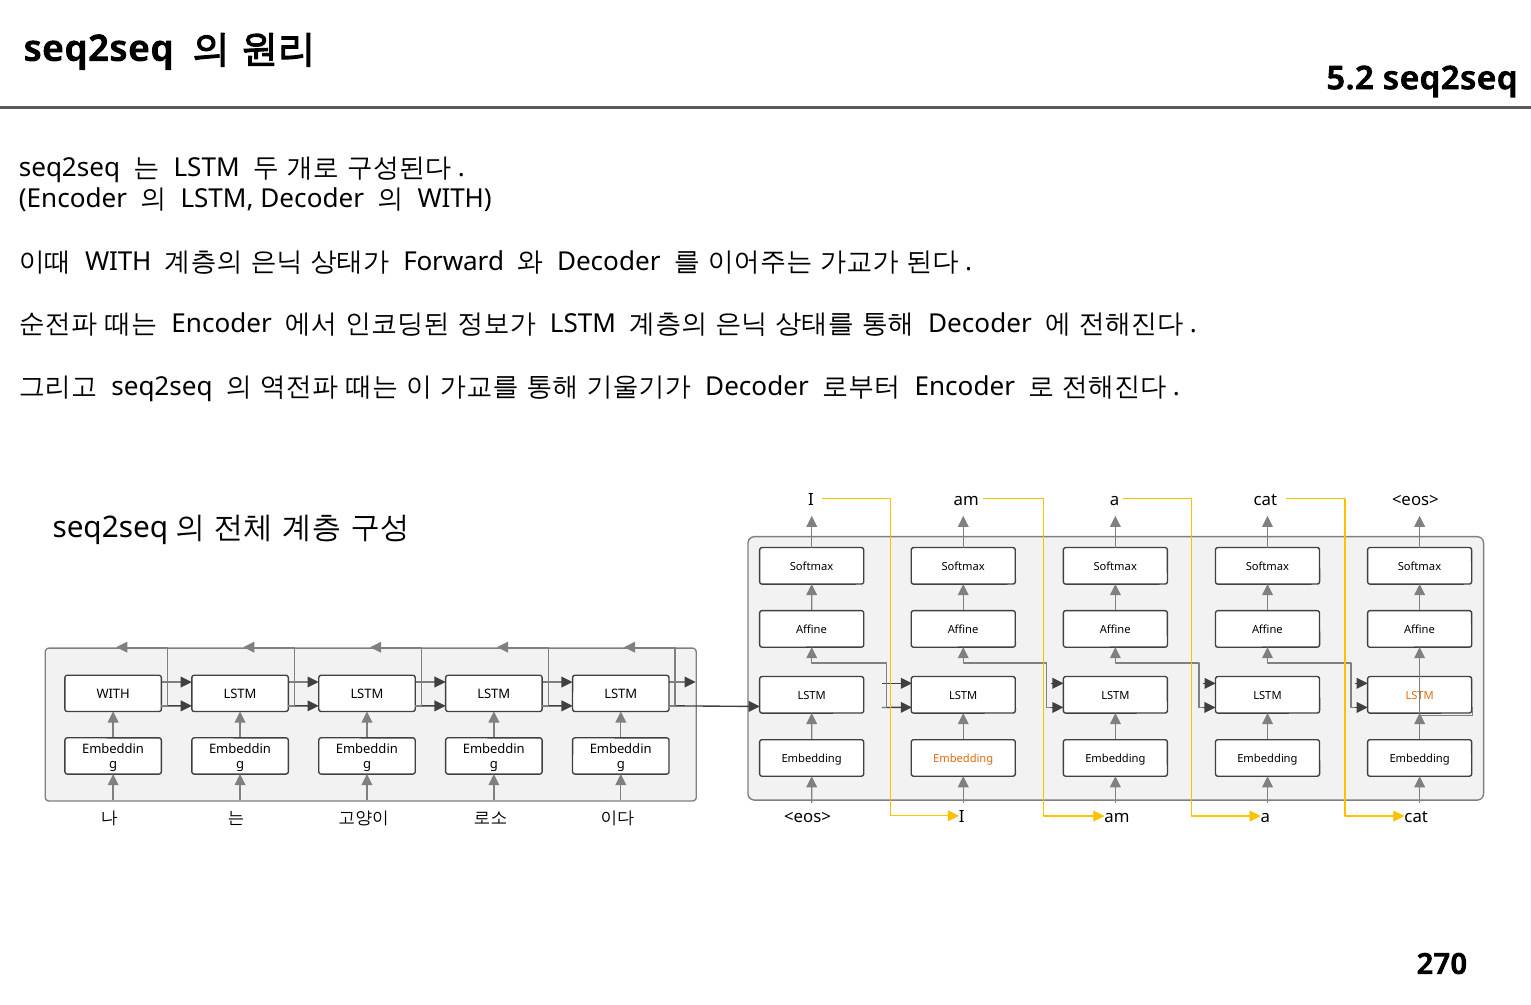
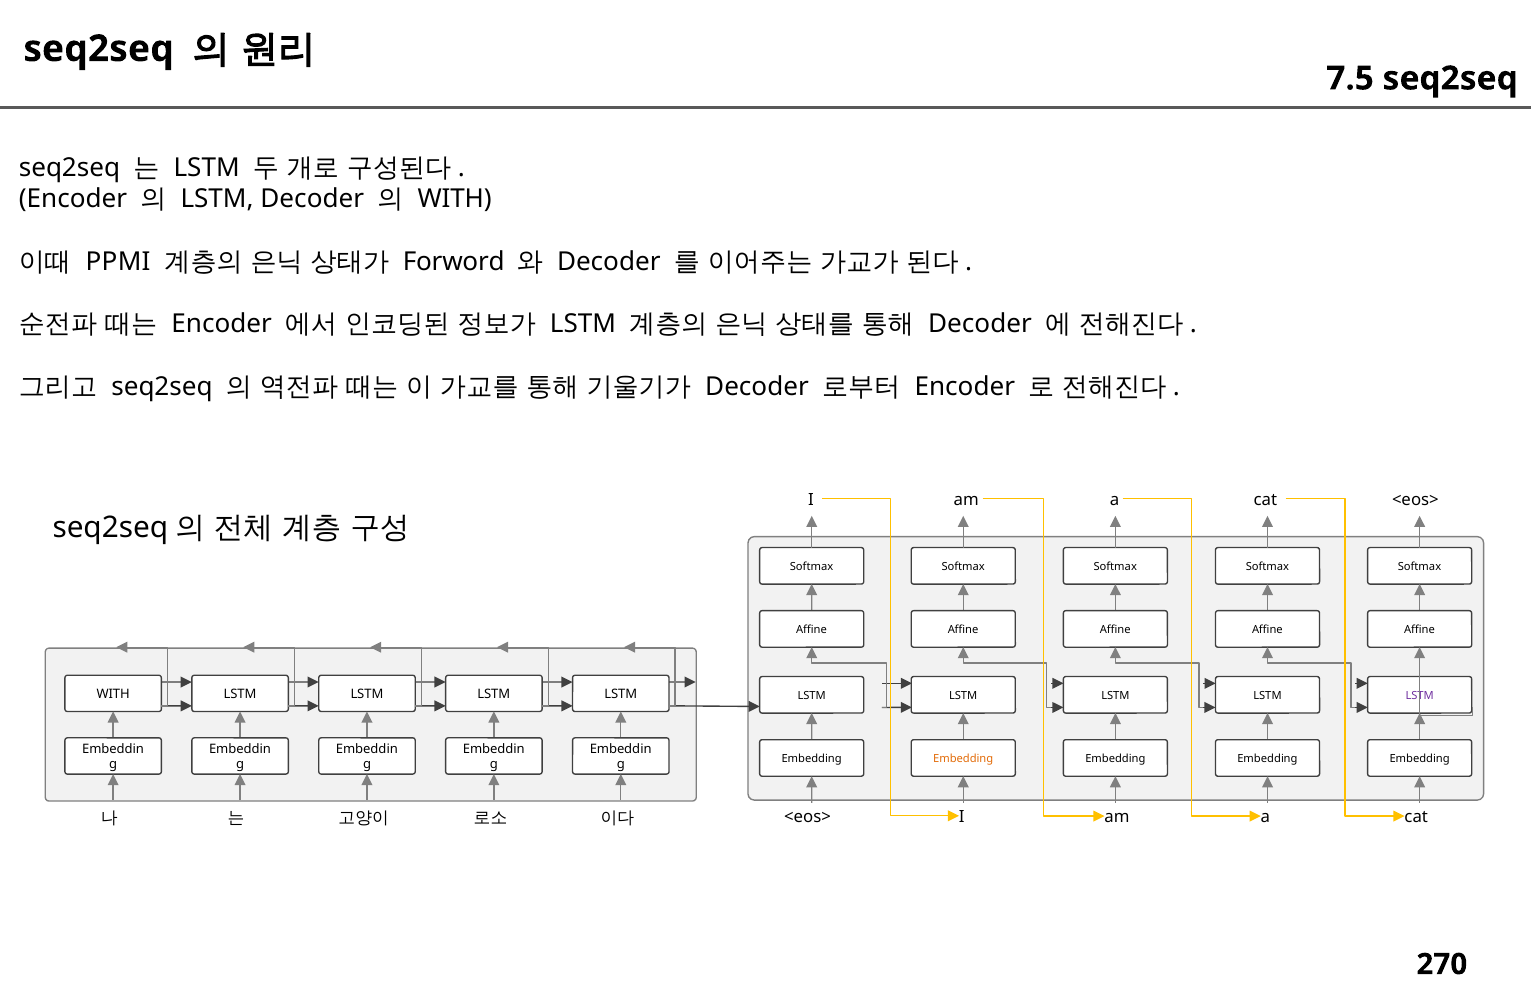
5.2: 5.2 -> 7.5 (1350, 78)
WITH: WITH -> PPMI (118, 262)
Forward: Forward -> Forword (454, 262)
LSTM colour: orange -> purple (1420, 696)
